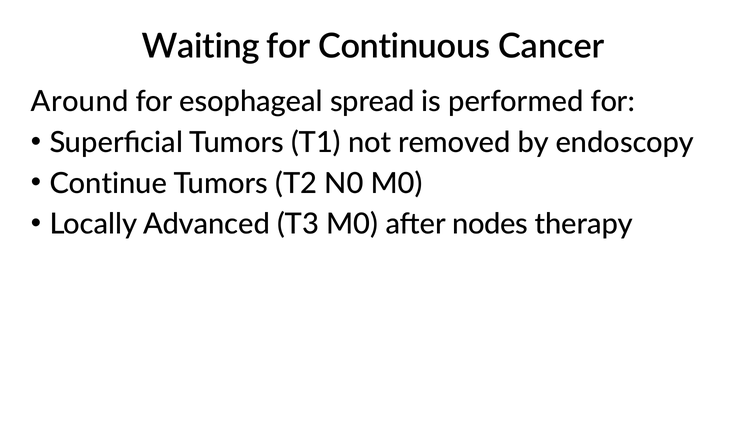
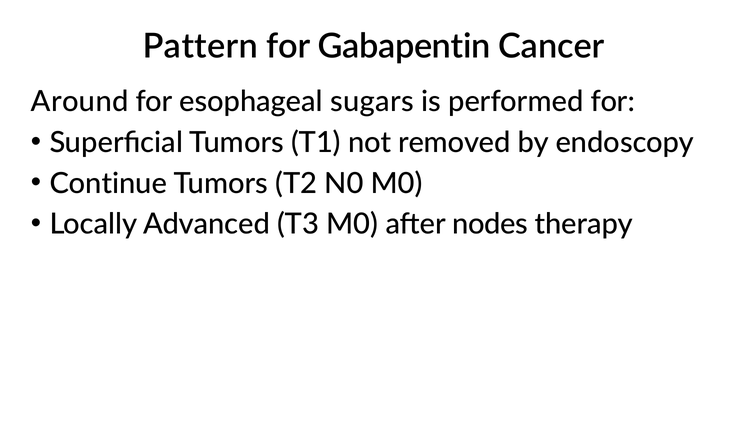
Waiting: Waiting -> Pattern (200, 46)
Continuous: Continuous -> Gabapentin (404, 46)
spread: spread -> sugars (372, 102)
